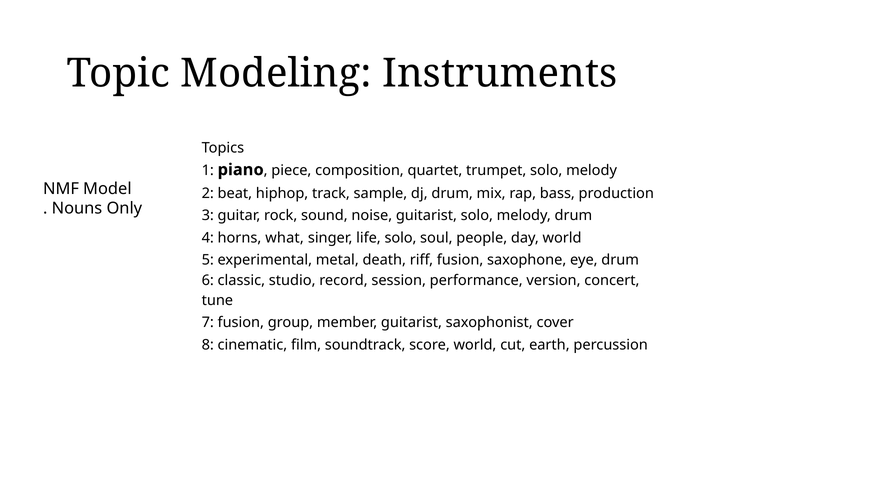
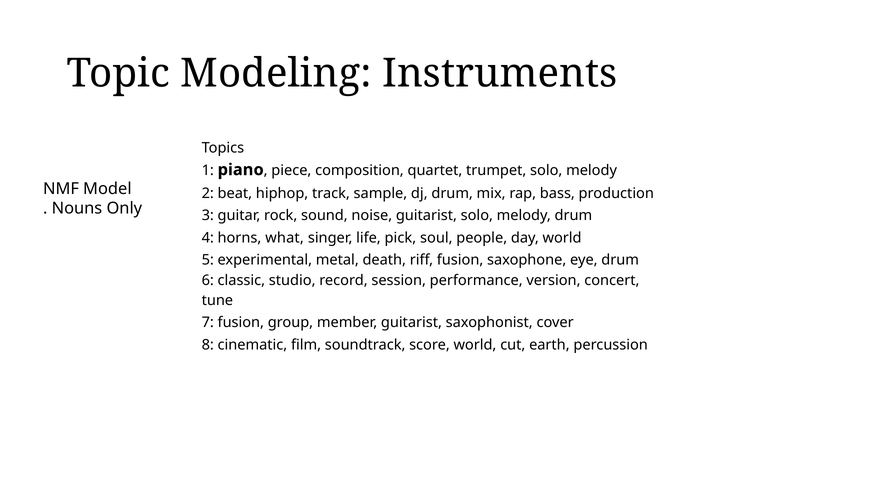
life solo: solo -> pick (400, 238)
